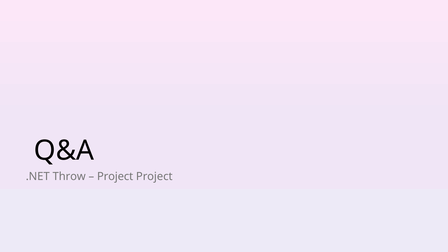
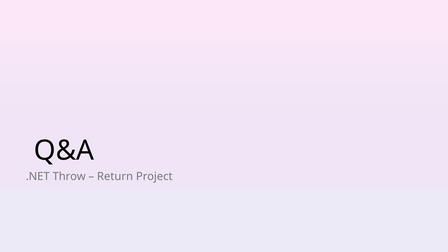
Project: Project -> Return (115, 176)
